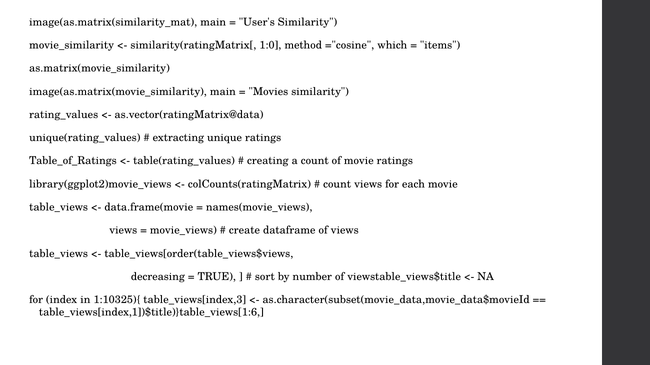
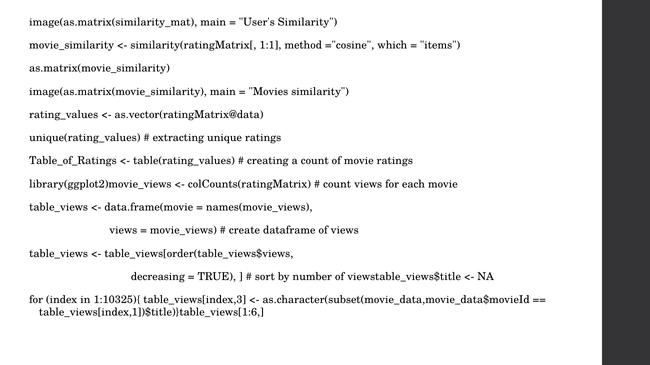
1:0: 1:0 -> 1:1 (270, 45)
